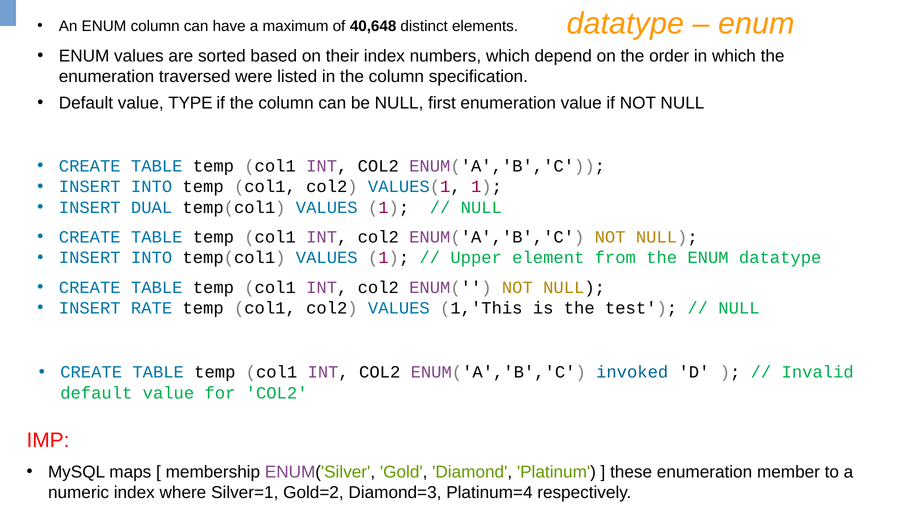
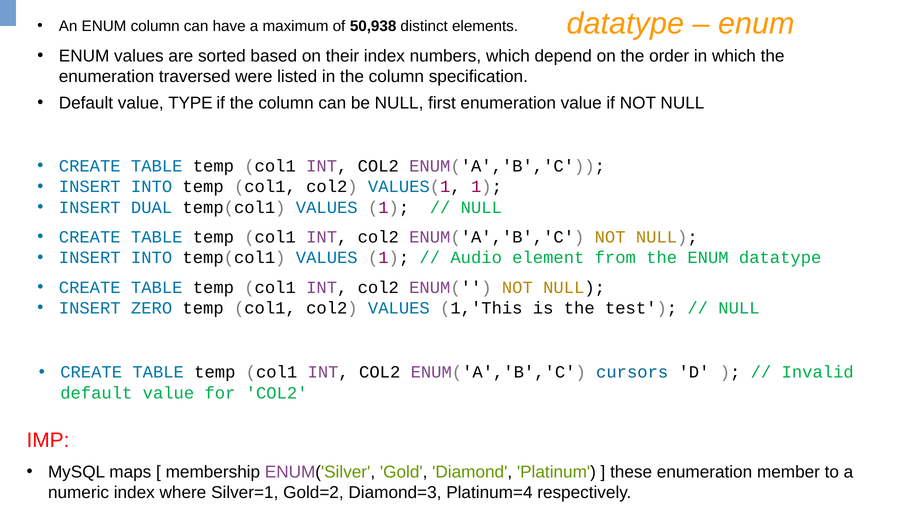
40,648: 40,648 -> 50,938 (373, 26)
Upper: Upper -> Audio (476, 258)
RATE: RATE -> ZERO (152, 308)
invoked: invoked -> cursors (632, 372)
